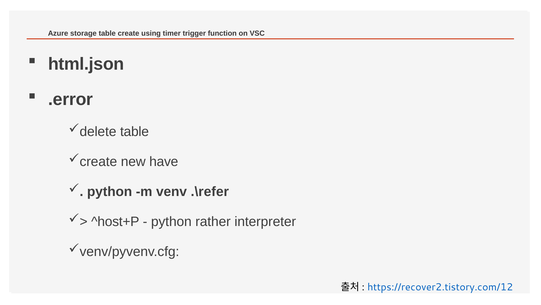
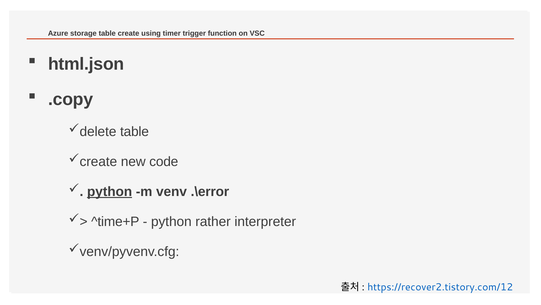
.error: .error -> .copy (71, 99)
have: have -> code (164, 161)
python underline: none -> present (110, 191)
.\refer: .\refer -> .\error (210, 191)
^host+P: ^host+P -> ^time+P (115, 221)
